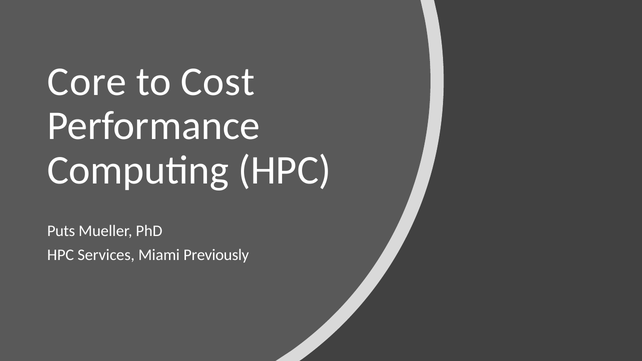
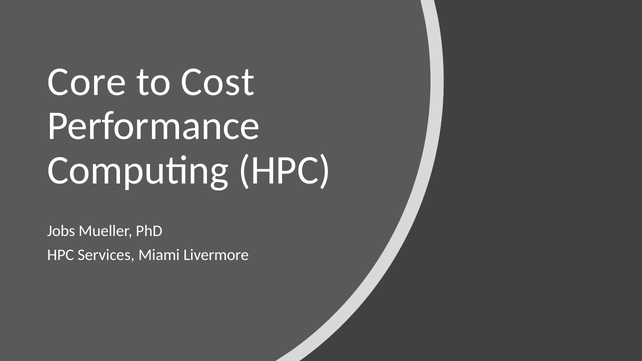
Puts: Puts -> Jobs (61, 231)
Previously: Previously -> Livermore (216, 255)
